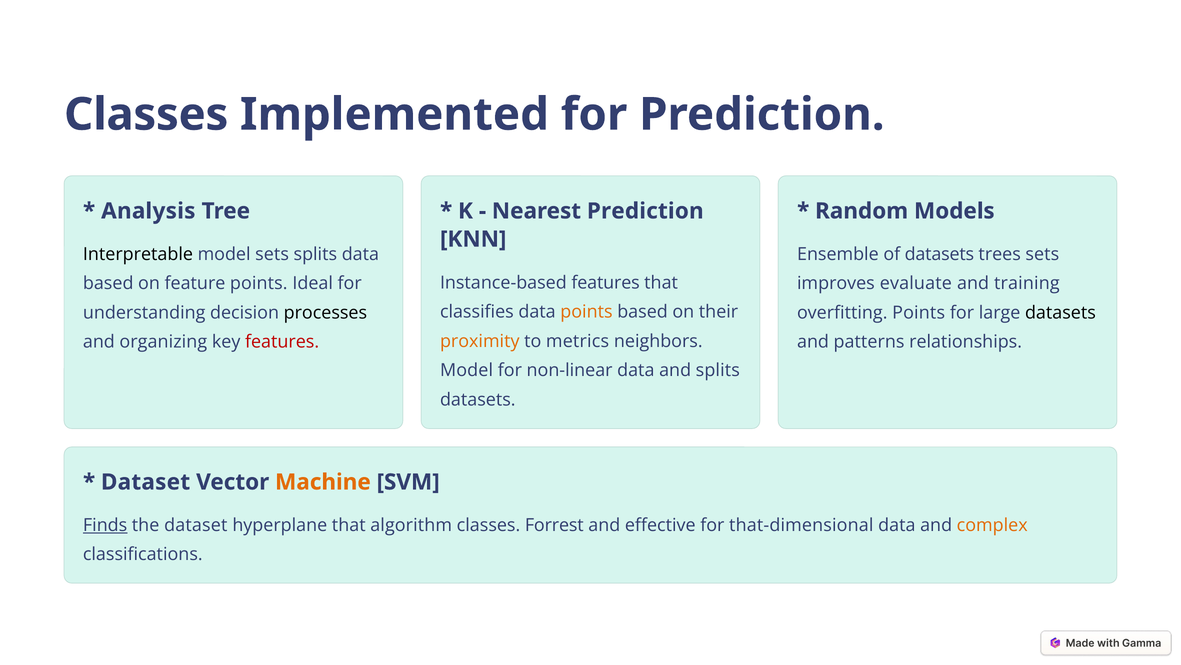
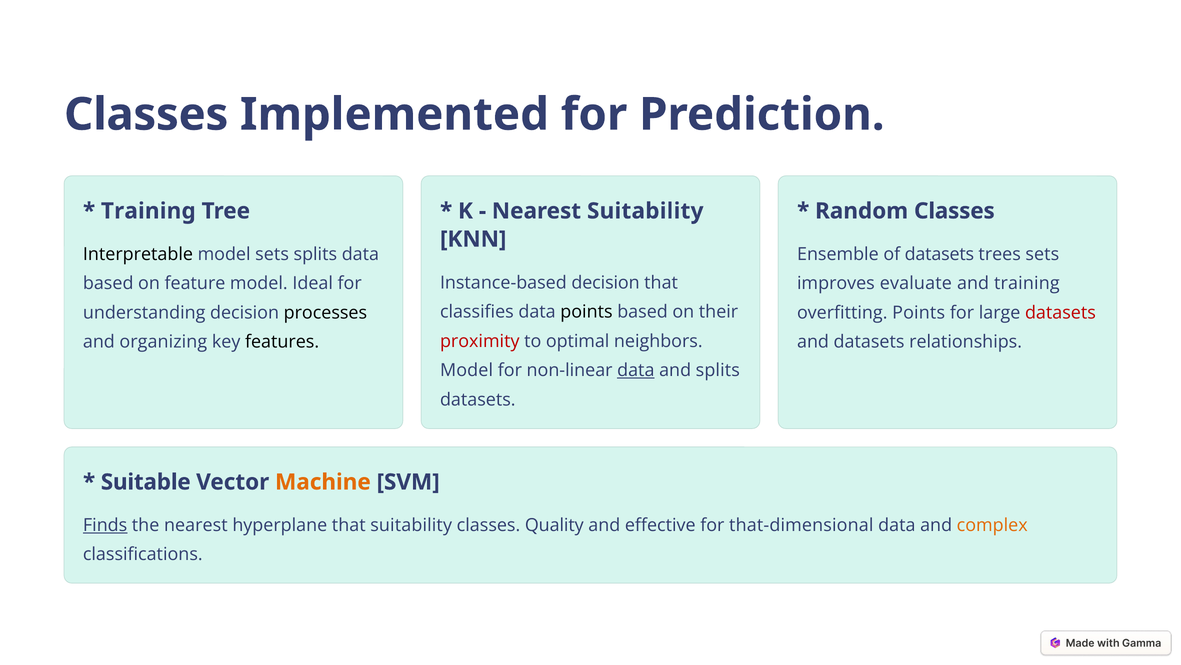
Analysis: Analysis -> Training (148, 211)
Nearest Prediction: Prediction -> Suitability (645, 211)
Random Models: Models -> Classes (954, 211)
Instance-based features: features -> decision (606, 282)
feature points: points -> model (259, 283)
points colour: orange -> black (586, 312)
datasets colour: black -> red (1060, 312)
proximity colour: orange -> red (480, 341)
metrics: metrics -> optimal (578, 341)
features colour: red -> black (282, 341)
and patterns: patterns -> datasets (869, 341)
data underline: none -> present (636, 370)
Dataset: Dataset -> Suitable (146, 482)
the dataset: dataset -> nearest (196, 525)
that algorithm: algorithm -> suitability (411, 525)
Forrest: Forrest -> Quality (554, 525)
